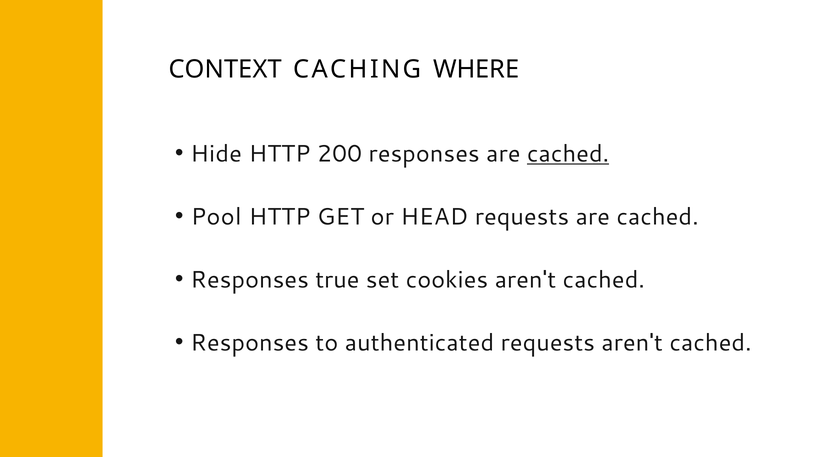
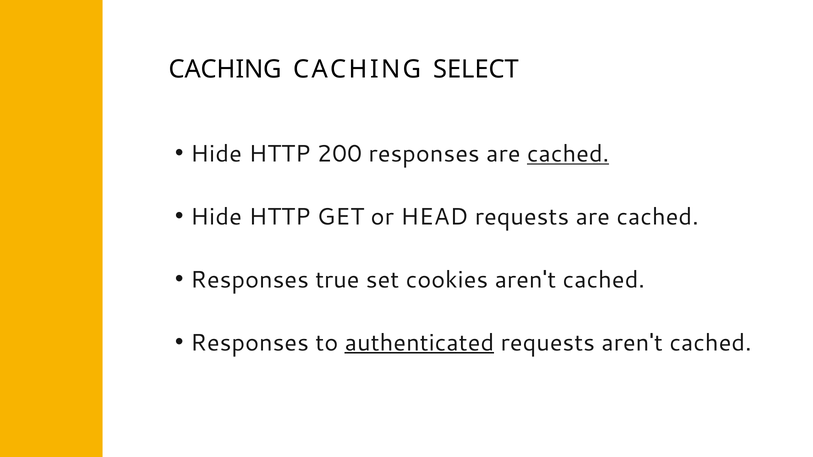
CONTEXT: CONTEXT -> CACHING (225, 70)
WHERE: WHERE -> SELECT (476, 70)
Pool: Pool -> Hide (216, 217)
authenticated underline: none -> present (419, 343)
